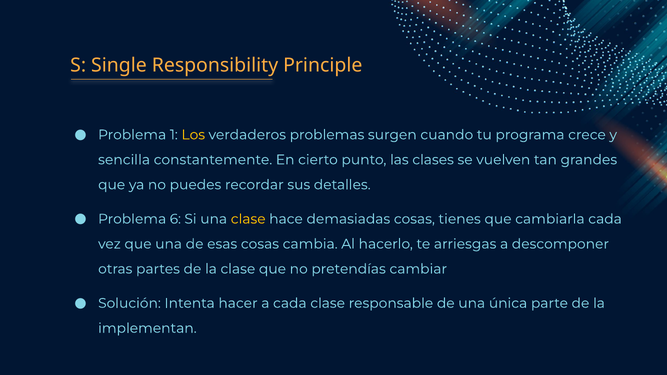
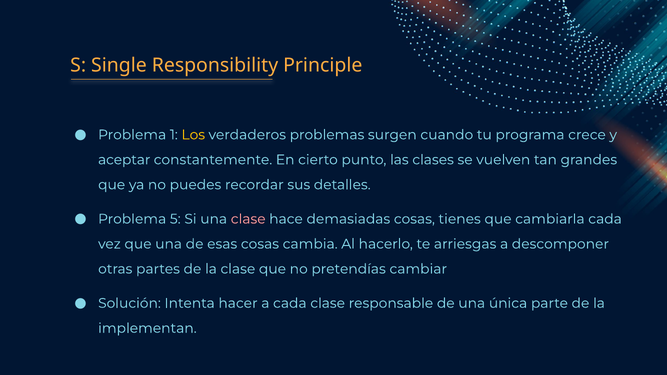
sencilla: sencilla -> aceptar (124, 160)
6: 6 -> 5 (175, 219)
clase colour: yellow -> pink (248, 219)
